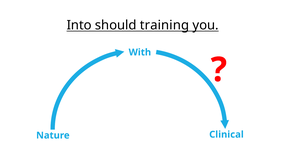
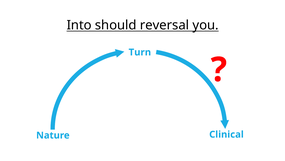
training: training -> reversal (165, 25)
With: With -> Turn (140, 52)
